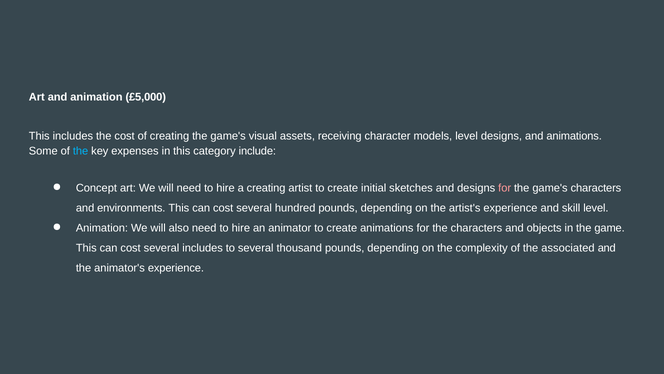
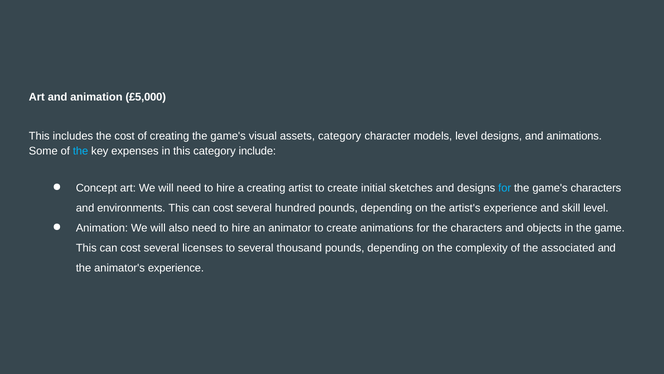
assets receiving: receiving -> category (340, 136)
for colour: pink -> light blue (505, 188)
several includes: includes -> licenses (203, 248)
